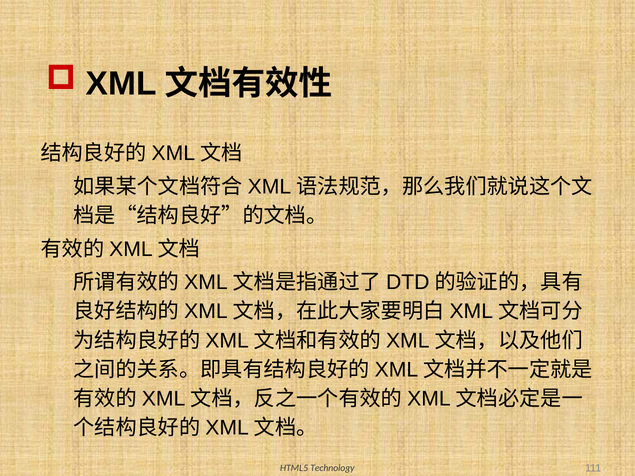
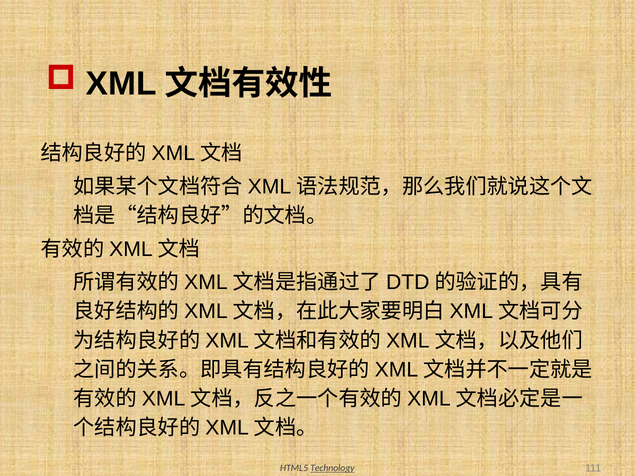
Technology underline: none -> present (332, 468)
